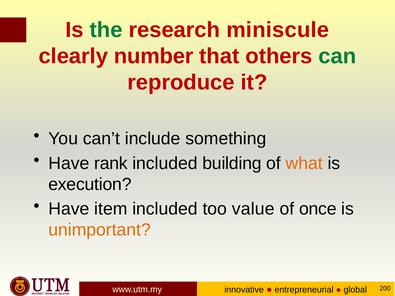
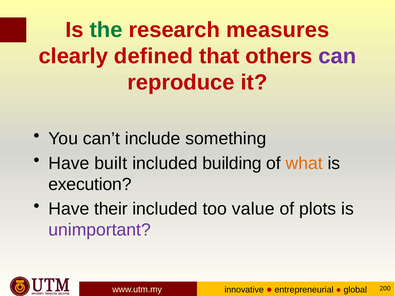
miniscule: miniscule -> measures (278, 30)
number: number -> defined (153, 56)
can colour: green -> purple (337, 56)
rank: rank -> built (111, 163)
item: item -> their (111, 209)
once: once -> plots (318, 209)
unimportant colour: orange -> purple (100, 230)
